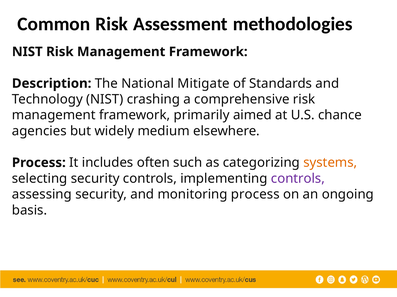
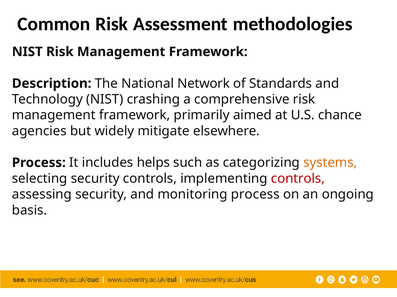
Mitigate: Mitigate -> Network (204, 84)
medium: medium -> mitigate (164, 131)
often: often -> helps (153, 163)
controls colour: purple -> red (298, 179)
